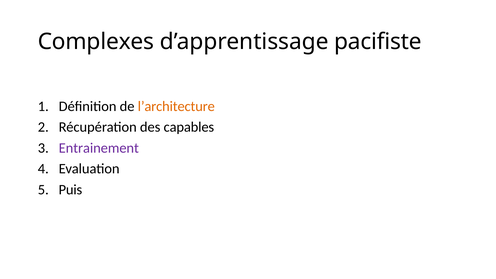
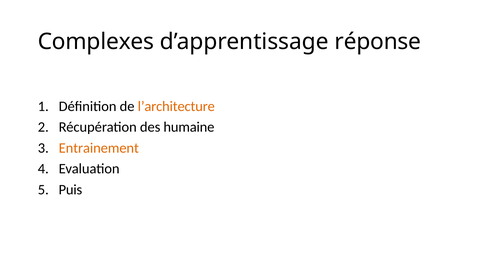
pacifiste: pacifiste -> réponse (378, 42)
capables: capables -> humaine (189, 127)
Entrainement colour: purple -> orange (99, 148)
